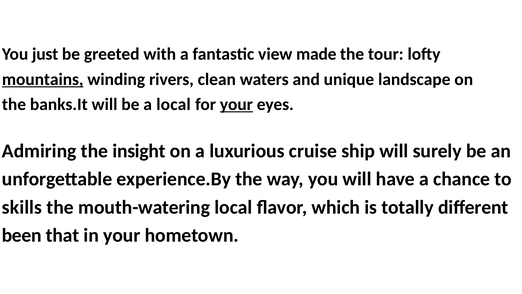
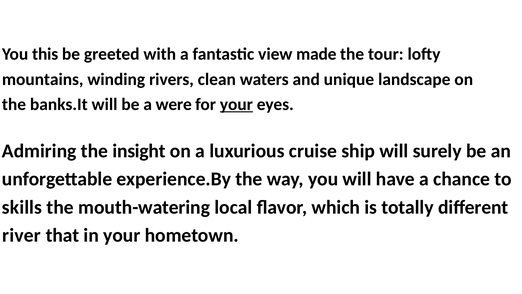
just: just -> this (45, 54)
mountains underline: present -> none (43, 79)
a local: local -> were (174, 104)
been: been -> river (22, 235)
